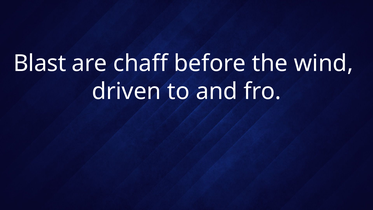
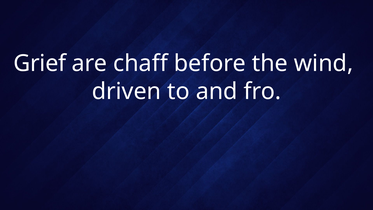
Blast: Blast -> Grief (40, 63)
